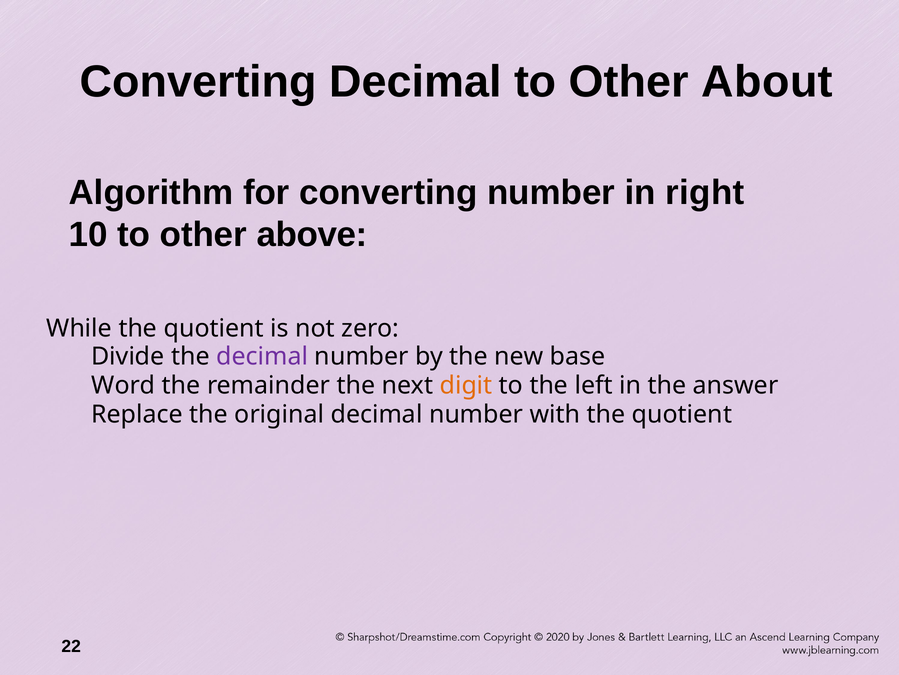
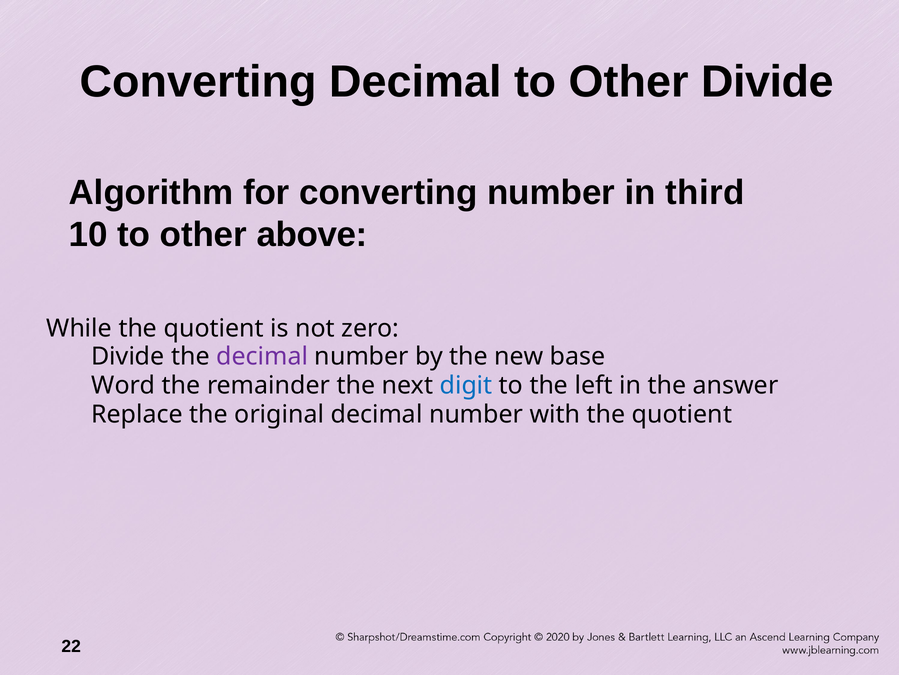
Other About: About -> Divide (768, 82)
right: right -> third (705, 193)
digit colour: orange -> blue (466, 385)
